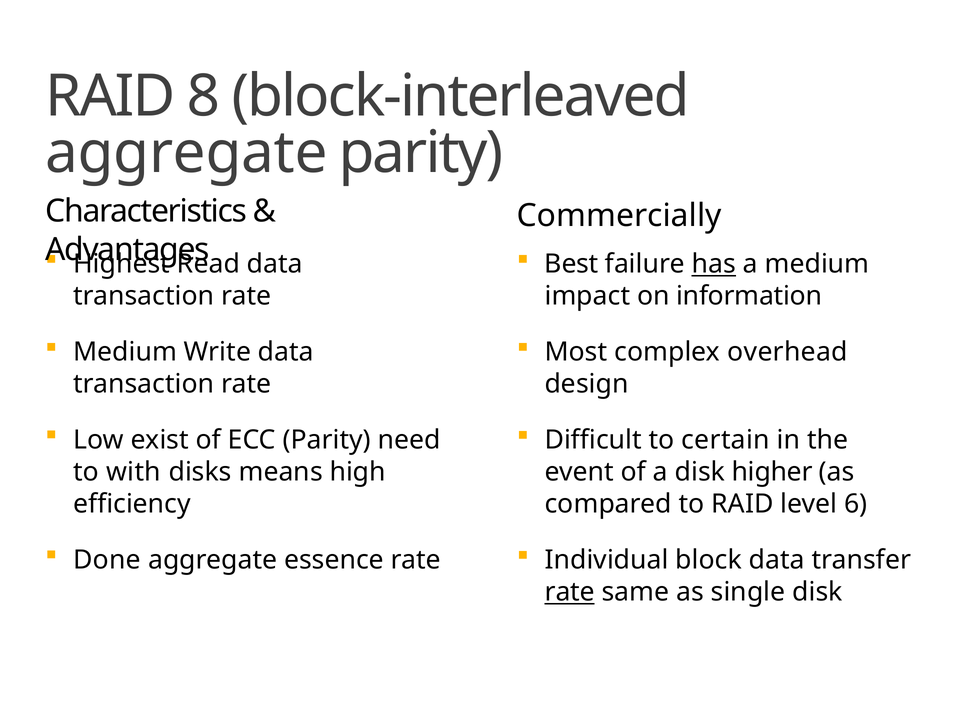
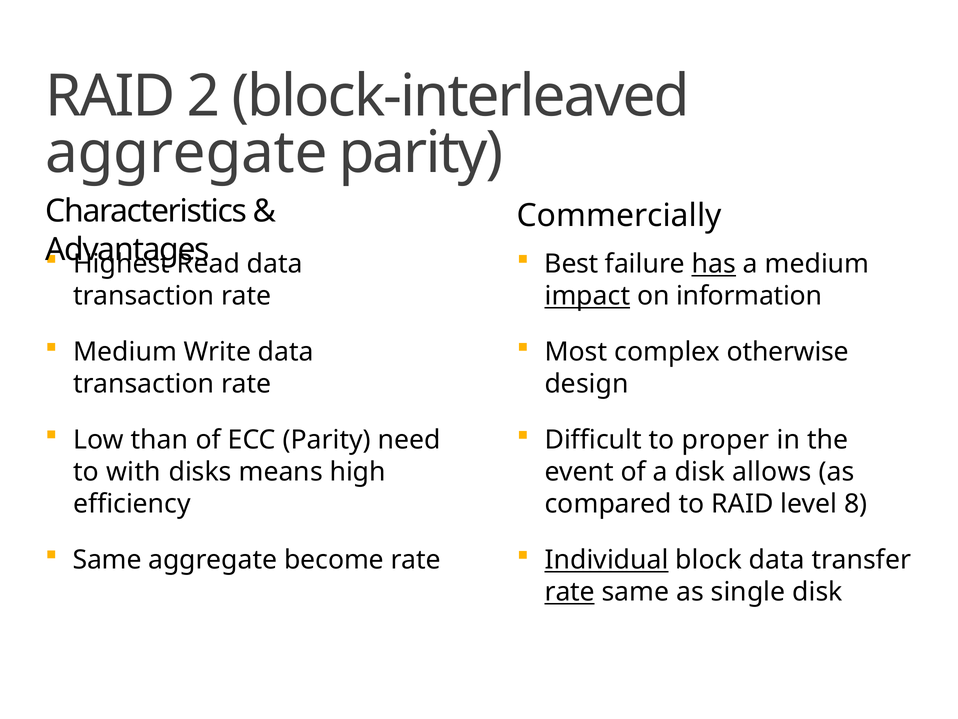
8: 8 -> 2 (204, 96)
impact underline: none -> present (587, 296)
overhead: overhead -> otherwise (788, 352)
exist: exist -> than (159, 440)
certain: certain -> proper (726, 440)
higher: higher -> allows (772, 472)
6: 6 -> 8 (856, 504)
Done: Done -> Same (107, 559)
essence: essence -> become (334, 559)
Individual underline: none -> present (607, 560)
